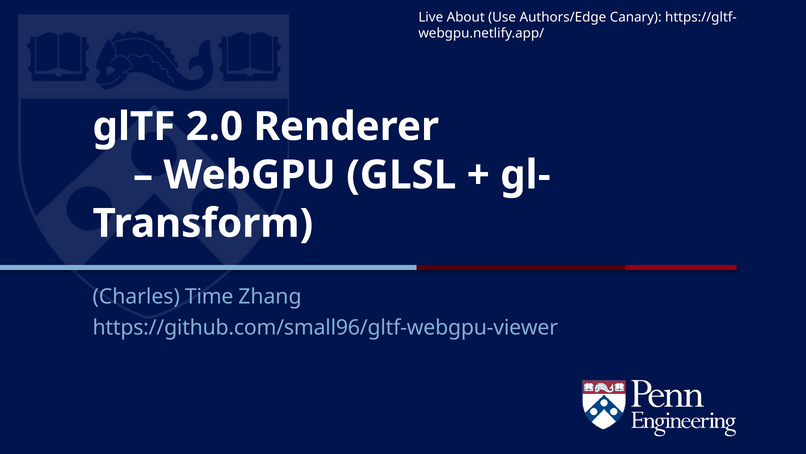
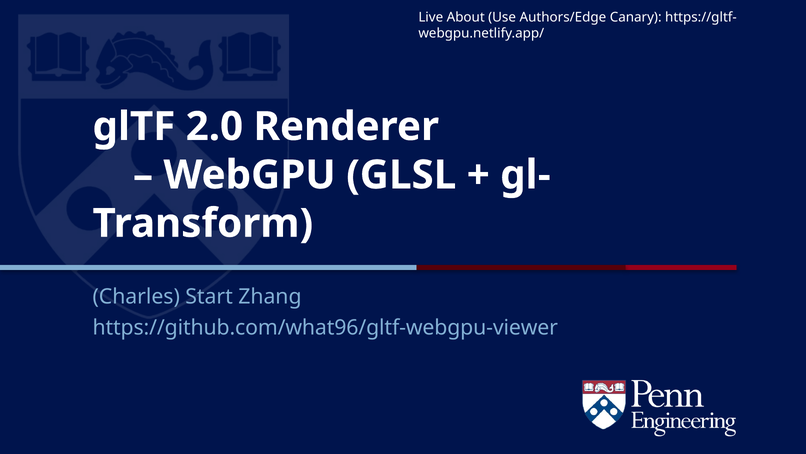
Time: Time -> Start (209, 296)
https://github.com/small96/gltf-webgpu-viewer: https://github.com/small96/gltf-webgpu-viewer -> https://github.com/what96/gltf-webgpu-viewer (325, 327)
